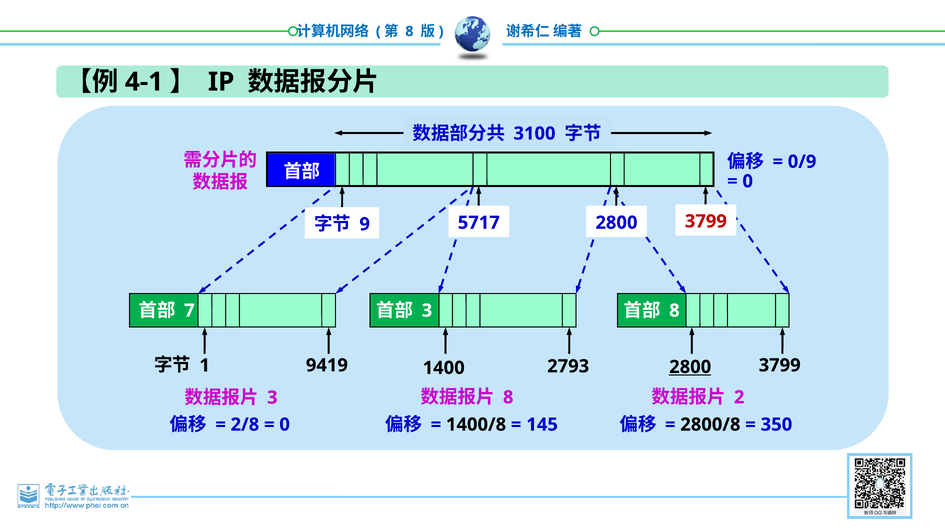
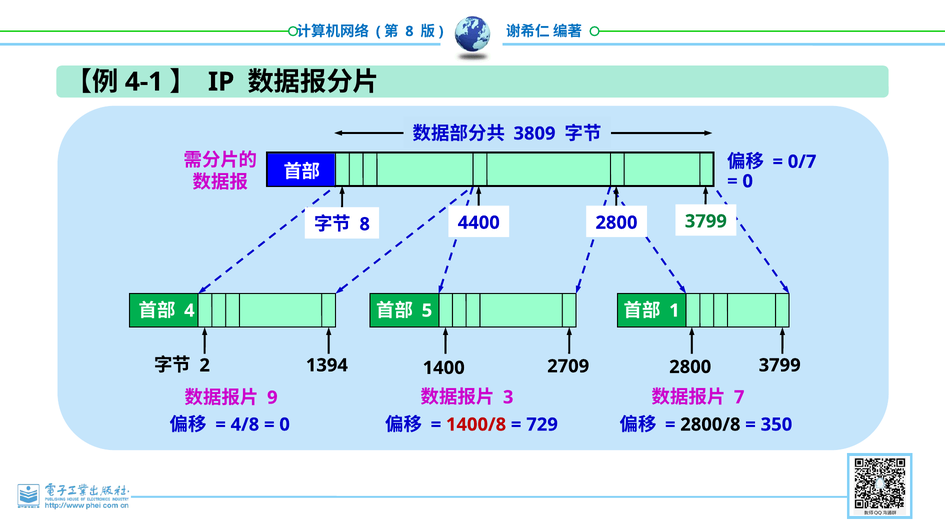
3100: 3100 -> 3809 (535, 133)
0/9: 0/9 -> 0/7 (802, 162)
9: 9 -> 8 (365, 224)
3799 colour: red -> green (706, 221)
5717: 5717 -> 4400 (479, 223)
7: 7 -> 4 (189, 310)
3: 3 -> 5 (427, 310)
8: 8 -> 1 (674, 310)
1: 1 -> 2 (205, 365)
9419: 9419 -> 1394 (327, 365)
2800 underline: present -> none (690, 367)
2793: 2793 -> 2709 (568, 366)
8: 8 -> 3 (508, 397)
2: 2 -> 7 (739, 397)
3: 3 -> 9 (272, 397)
2/8: 2/8 -> 4/8 (245, 424)
1400/8 colour: black -> red (476, 424)
145: 145 -> 729 (542, 424)
